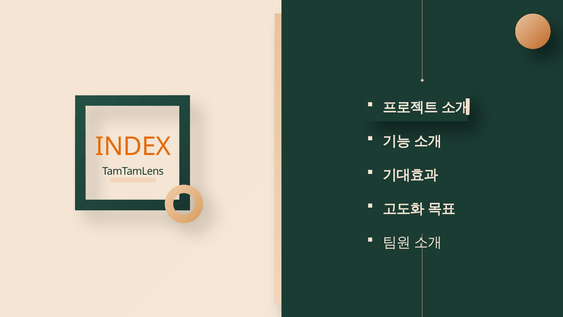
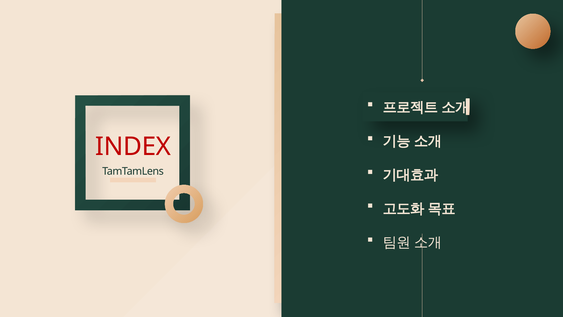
INDEX colour: orange -> red (133, 147)
